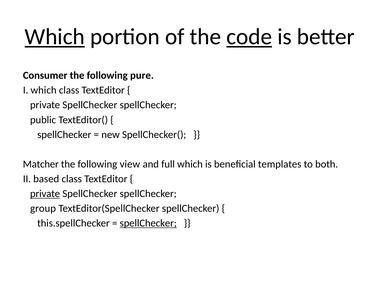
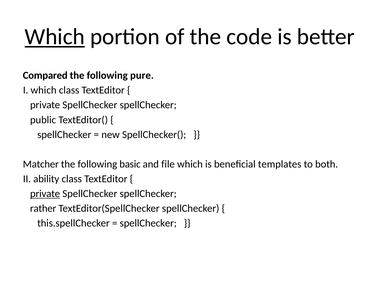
code underline: present -> none (249, 37)
Consumer: Consumer -> Compared (45, 75)
view: view -> basic (130, 164)
full: full -> file (168, 164)
based: based -> ability (46, 179)
group: group -> rather (43, 208)
spellChecker underline: present -> none (148, 223)
